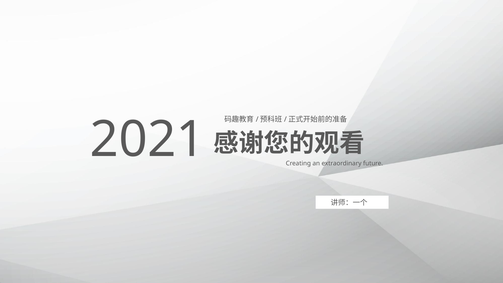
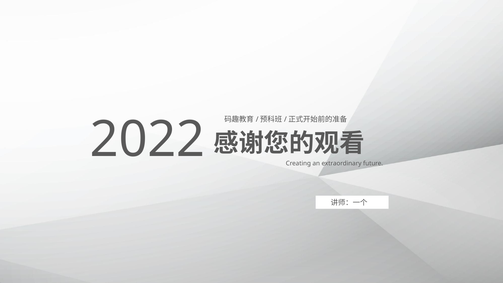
2021: 2021 -> 2022 (147, 140)
